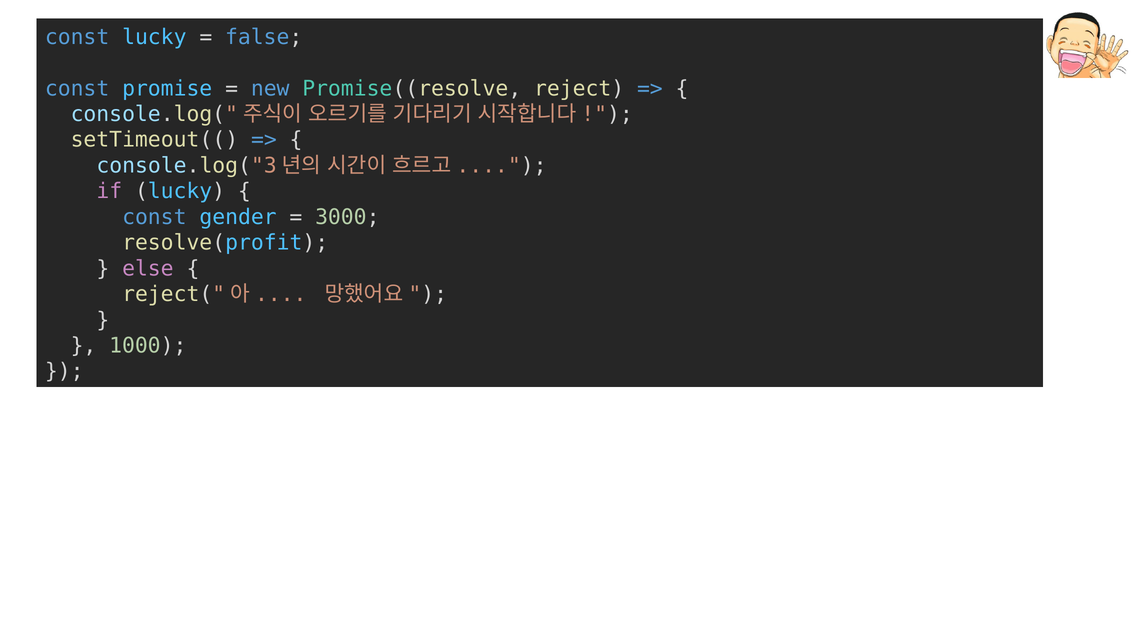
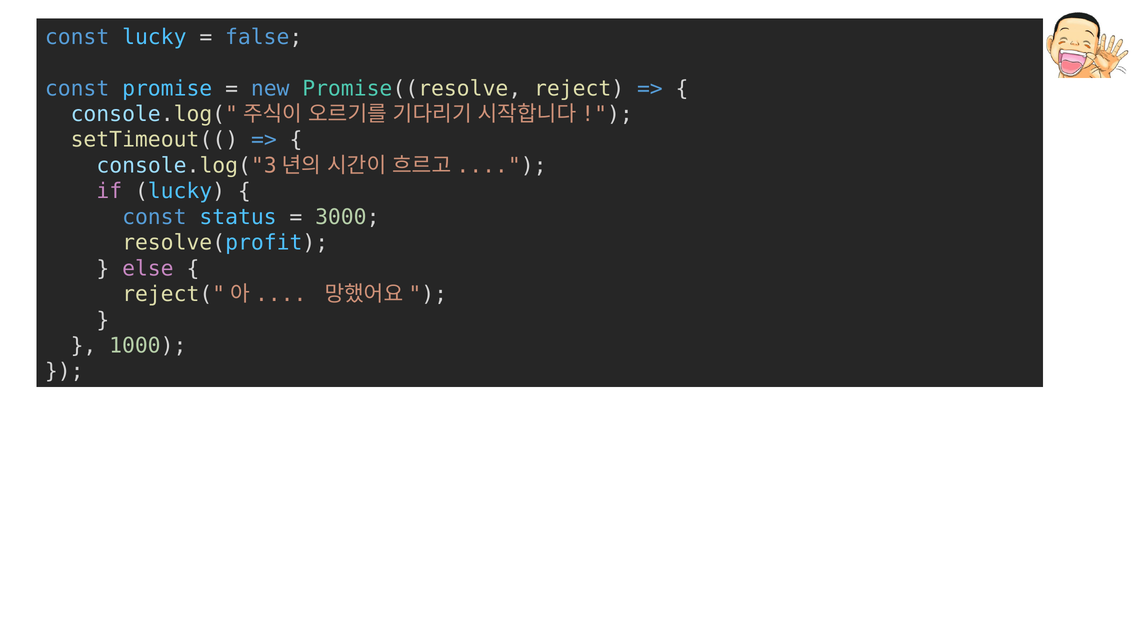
gender: gender -> status (238, 217)
